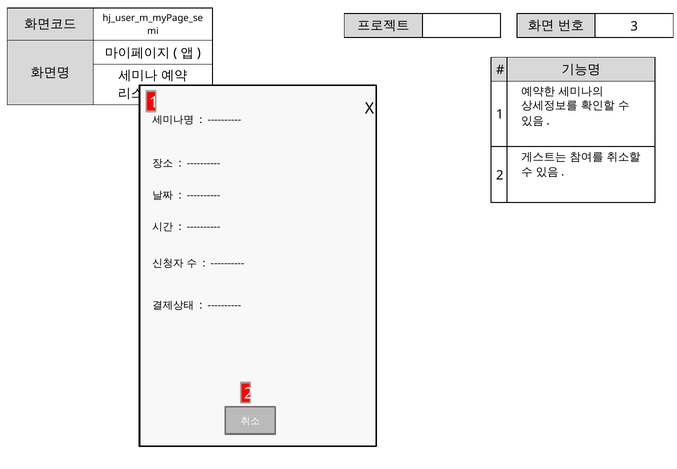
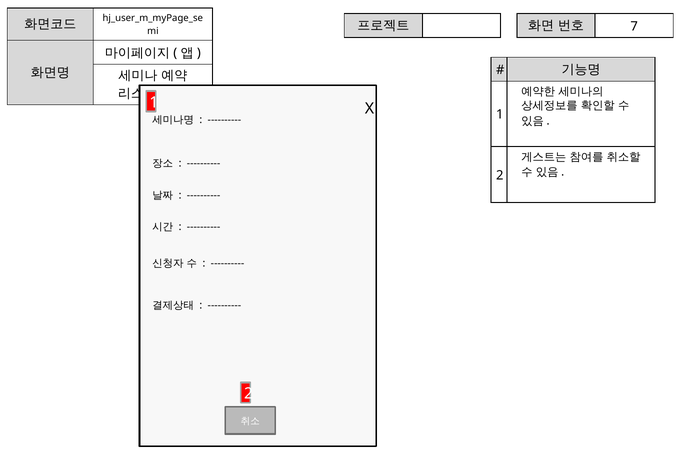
3: 3 -> 7 (634, 26)
